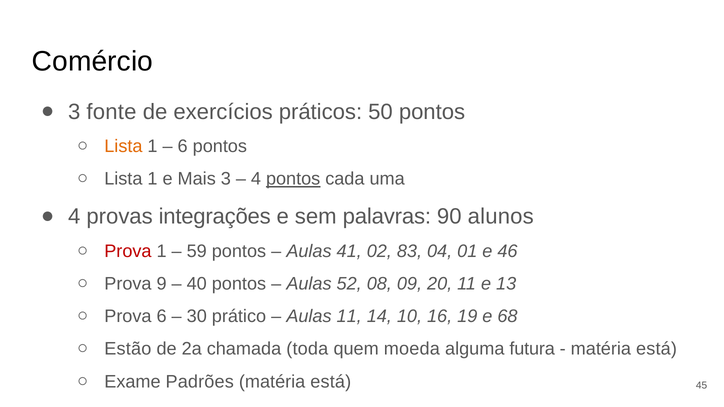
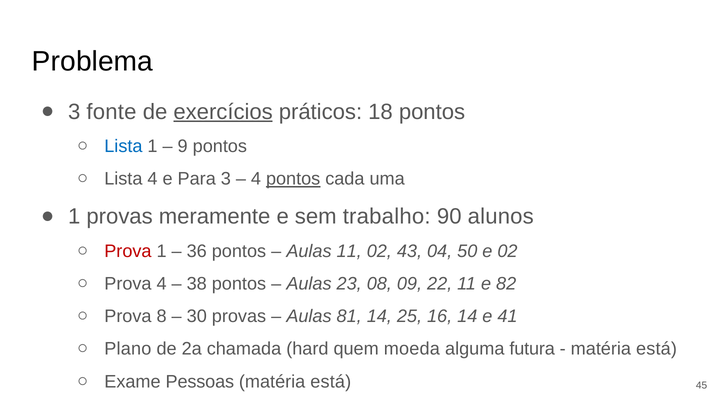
Comércio: Comércio -> Problema (93, 61)
exercícios underline: none -> present (223, 112)
50: 50 -> 18 (380, 112)
Lista colour: orange -> blue (123, 147)
6: 6 -> 9 (183, 147)
1: 1 -> 4 (153, 179)
Mais: Mais -> Para (197, 179)
4: 4 -> 1 (74, 217)
integrações: integrações -> meramente (215, 217)
palavras: palavras -> trabalho (387, 217)
59: 59 -> 36 (197, 251)
Aulas 41: 41 -> 11 (349, 251)
83: 83 -> 43 (410, 251)
01: 01 -> 50 (467, 251)
e 46: 46 -> 02 (507, 251)
Prova 9: 9 -> 4 (162, 284)
40: 40 -> 38 (197, 284)
52: 52 -> 23 (349, 284)
20: 20 -> 22 (440, 284)
13: 13 -> 82 (506, 284)
Prova 6: 6 -> 8 (162, 317)
30 prático: prático -> provas (239, 317)
Aulas 11: 11 -> 81 (349, 317)
10: 10 -> 25 (410, 317)
16 19: 19 -> 14 (467, 317)
68: 68 -> 41 (507, 317)
Estão: Estão -> Plano (128, 349)
toda: toda -> hard (307, 349)
Padrões: Padrões -> Pessoas (200, 382)
